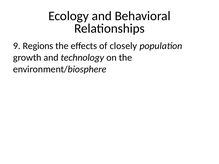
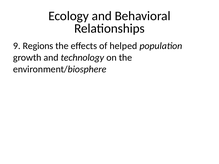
closely: closely -> helped (123, 46)
